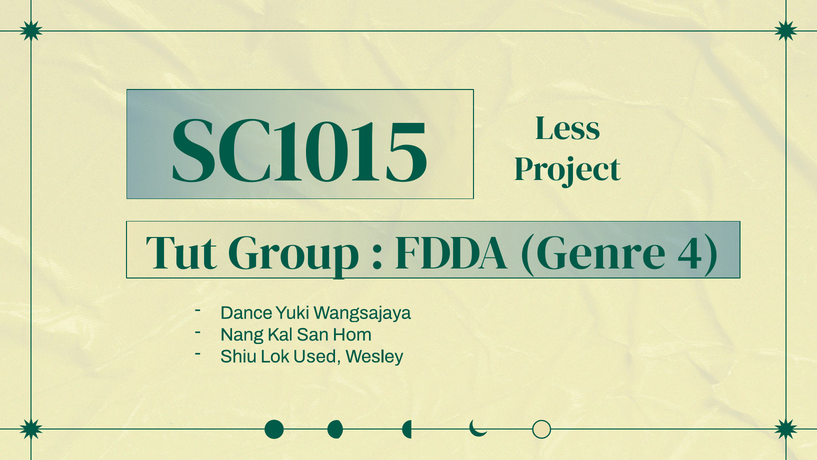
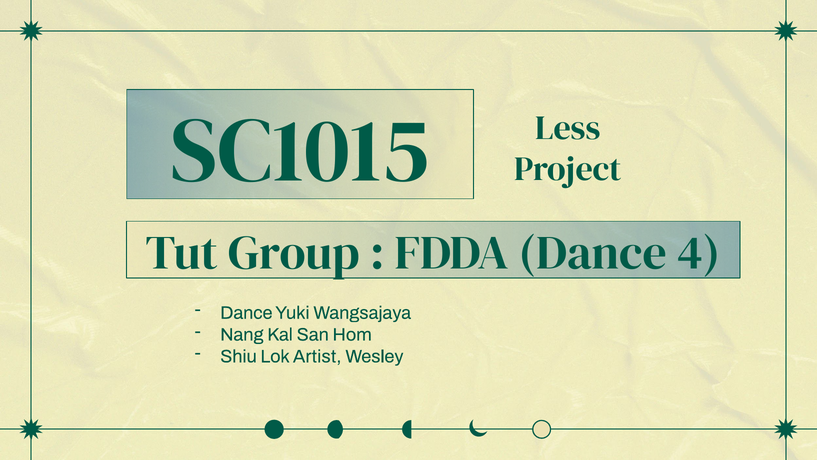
FDDA Genre: Genre -> Dance (593, 253)
Used: Used -> Artist (317, 356)
